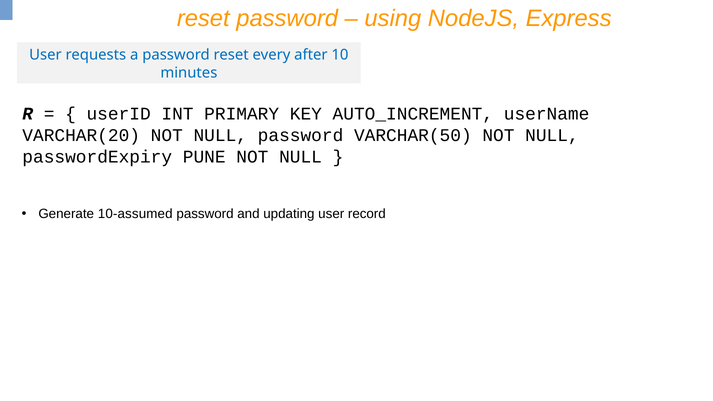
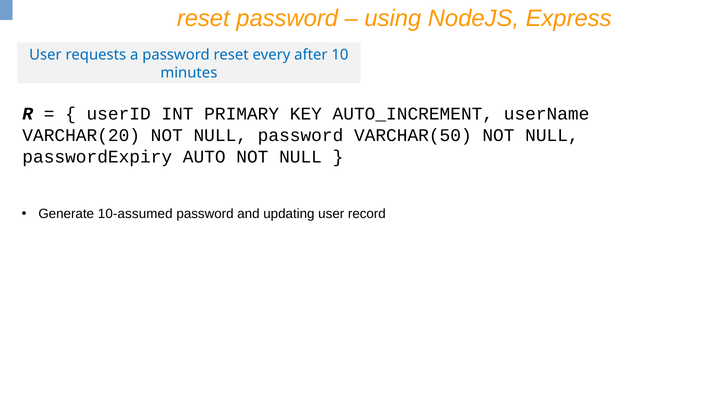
PUNE: PUNE -> AUTO (204, 157)
